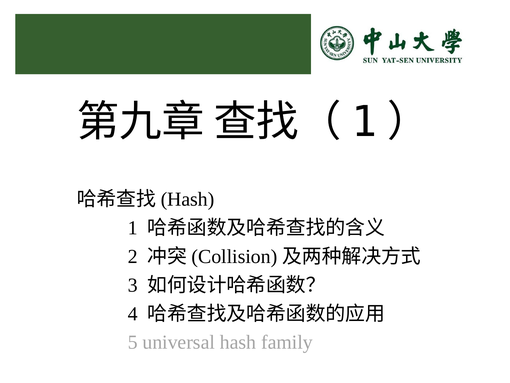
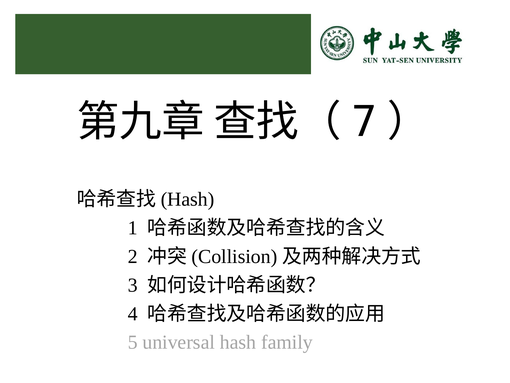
1: 1 -> 7 (364, 122)
